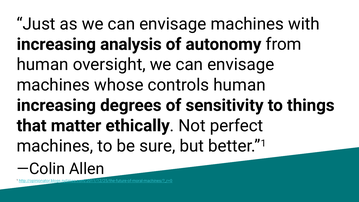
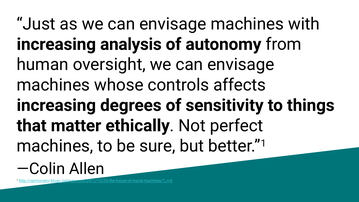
controls human: human -> affects (240, 85)
